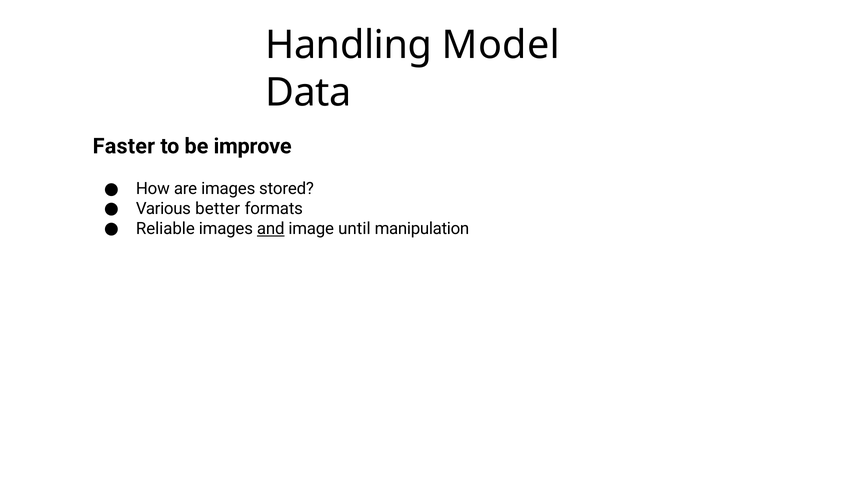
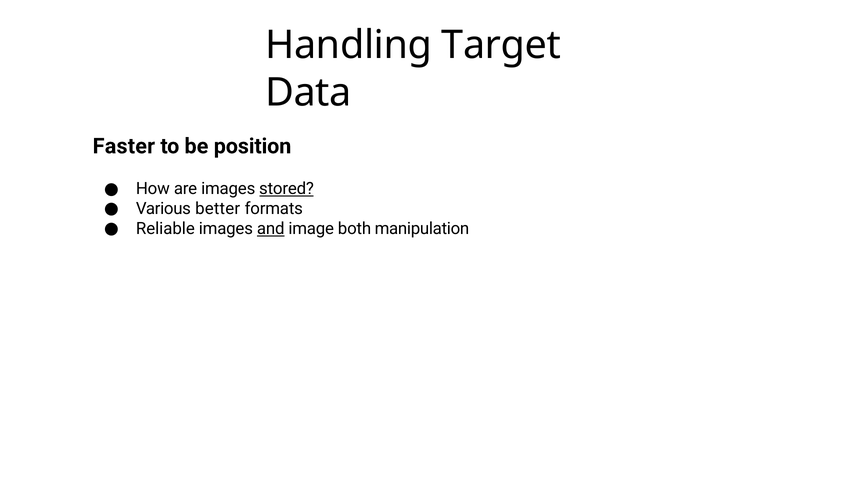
Model: Model -> Target (501, 45)
improve: improve -> position (253, 146)
stored underline: none -> present (287, 189)
until: until -> both (355, 229)
